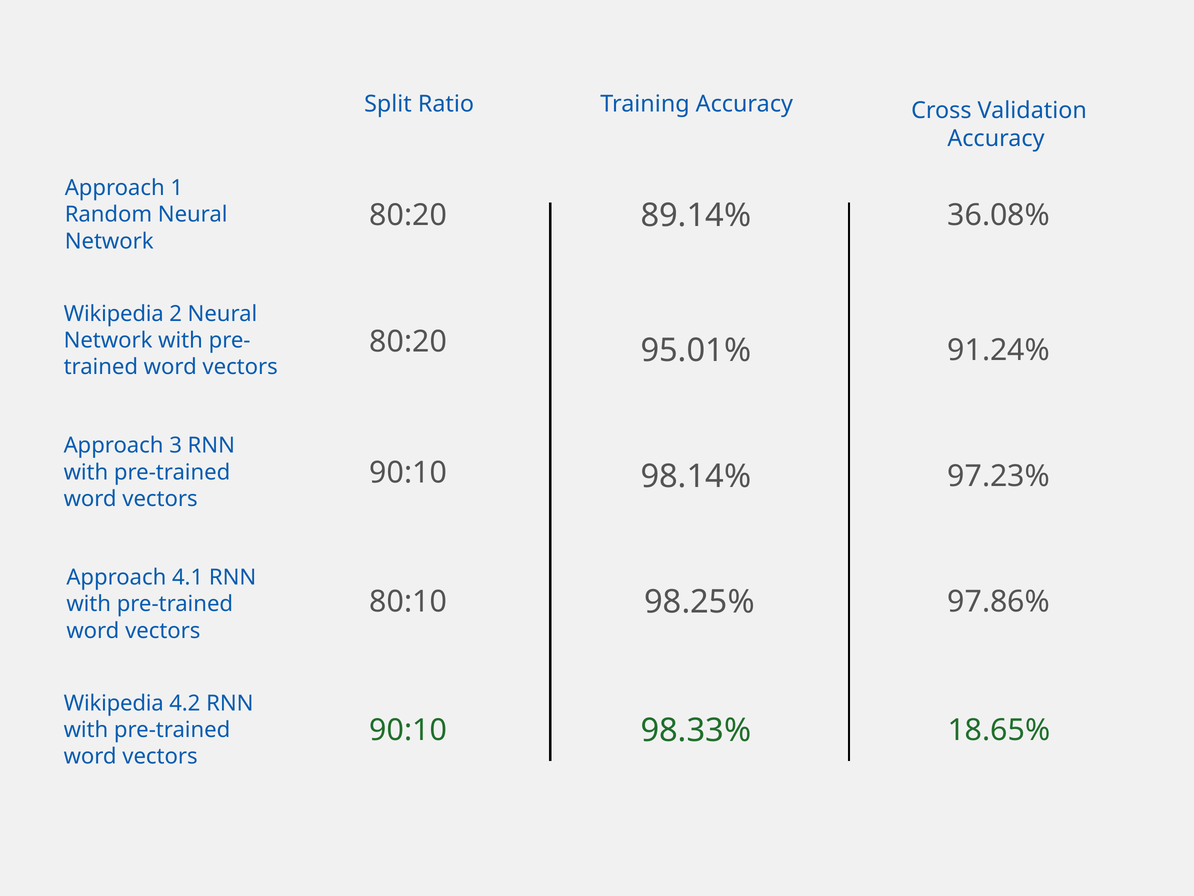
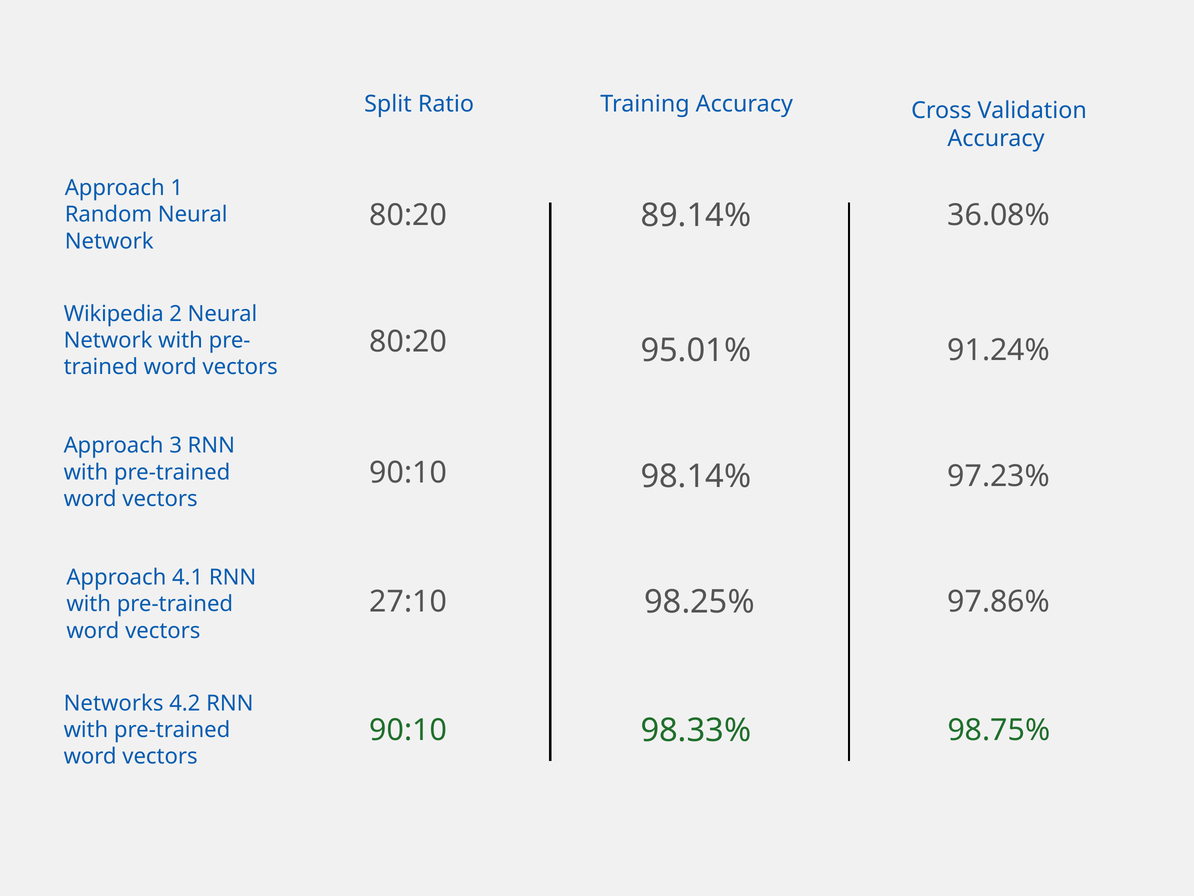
80:10: 80:10 -> 27:10 (408, 601)
Wikipedia: Wikipedia -> Networks (114, 703)
18.65%: 18.65% -> 98.75% (999, 730)
